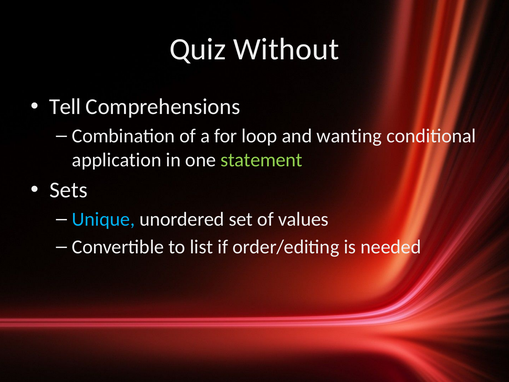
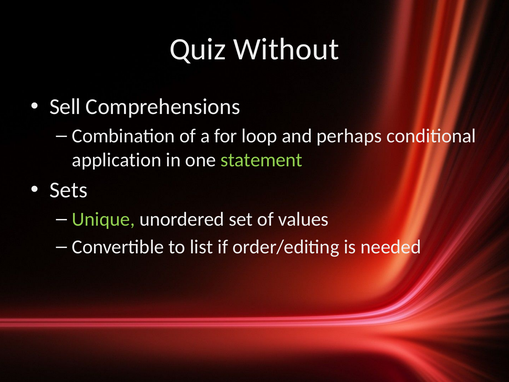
Tell: Tell -> Sell (65, 107)
wanting: wanting -> perhaps (349, 136)
Unique colour: light blue -> light green (103, 219)
